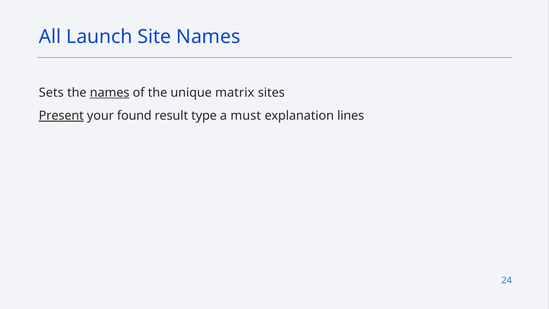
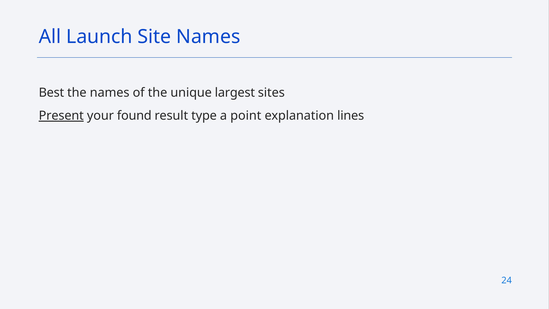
Sets: Sets -> Best (51, 93)
names underline: present -> none (110, 93)
matrix: matrix -> largest (235, 93)
must: must -> point (246, 116)
